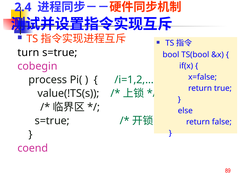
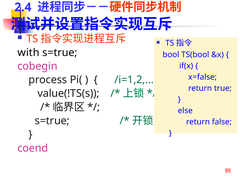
turn: turn -> with (28, 52)
